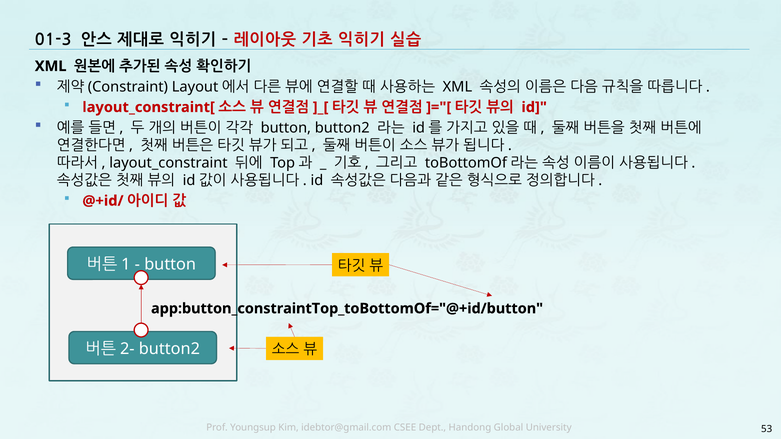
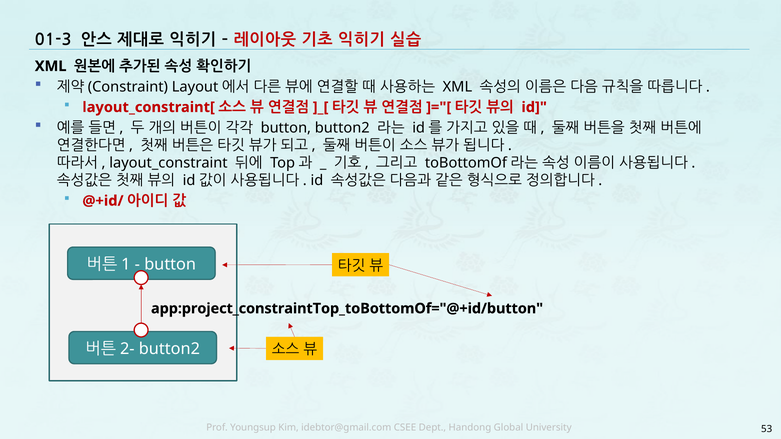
app:button_constraintTop_toBottomOf="@+id/button: app:button_constraintTop_toBottomOf="@+id/button -> app:project_constraintTop_toBottomOf="@+id/button (347, 309)
